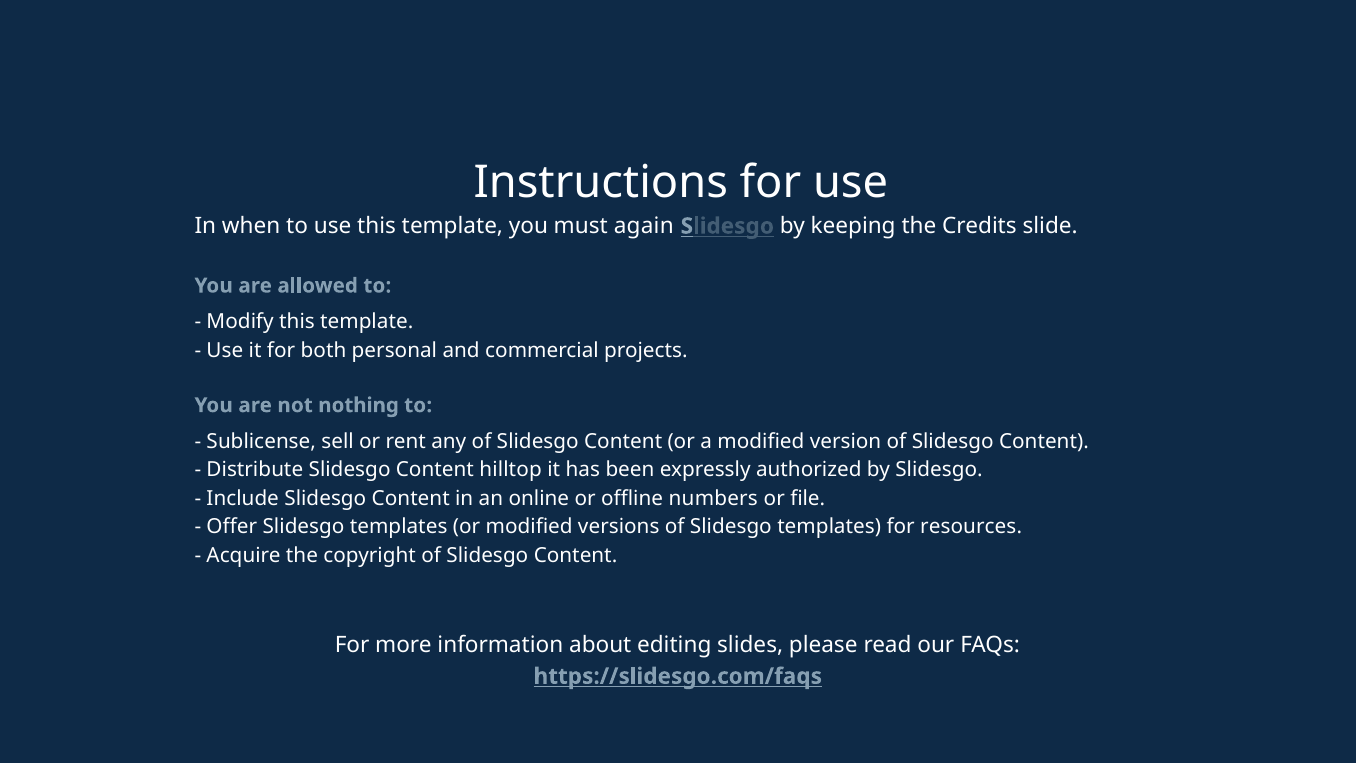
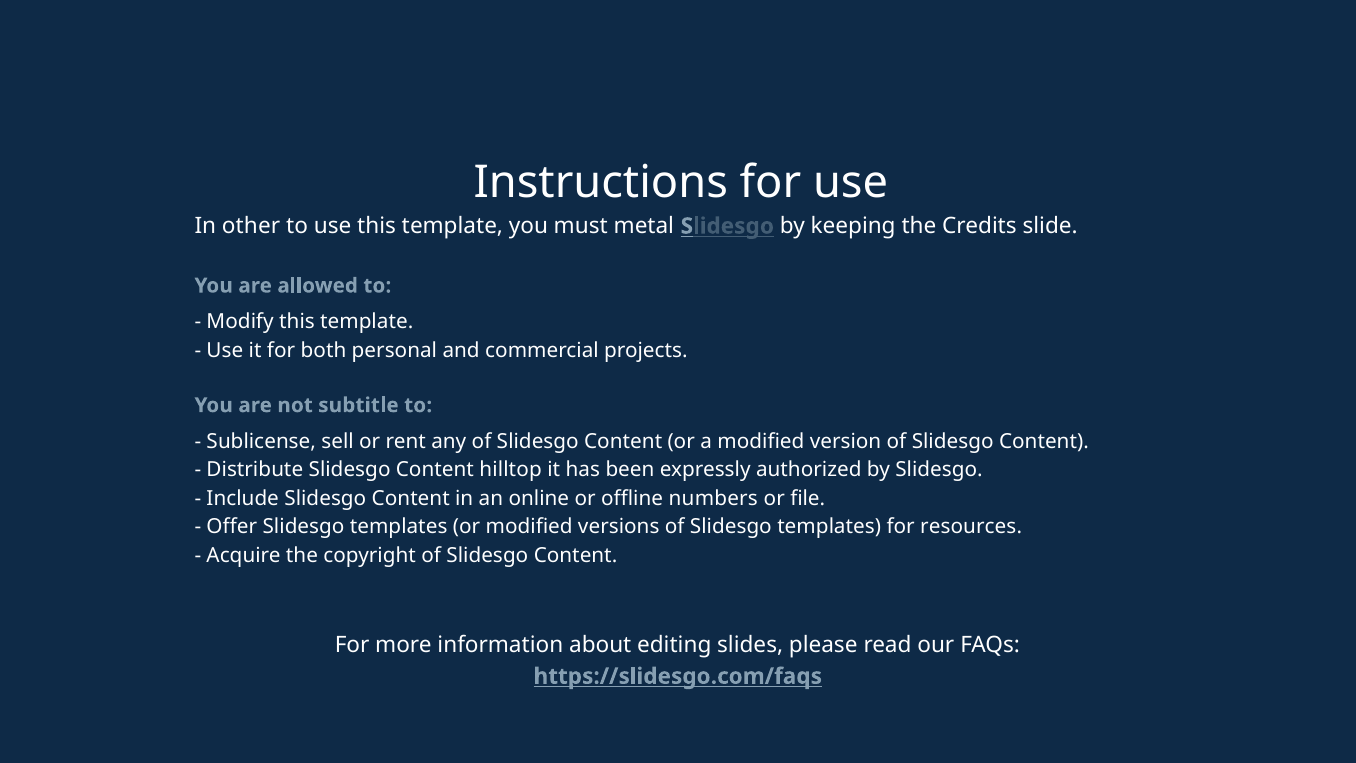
when: when -> other (251, 226)
again: again -> metal (644, 226)
nothing: nothing -> subtitle (358, 405)
